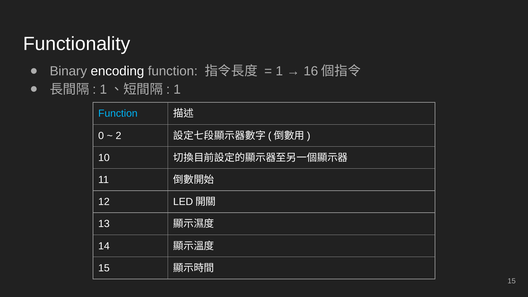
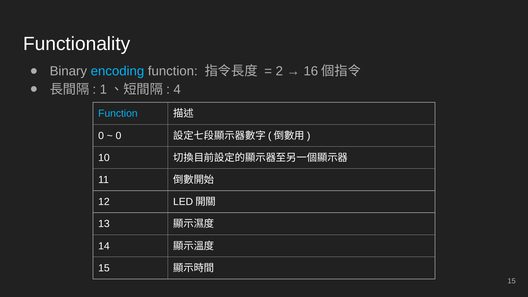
encoding colour: white -> light blue (117, 71)
1: 1 -> 2 (279, 71)
1: 1 -> 4 (177, 89)
2: 2 -> 0 (118, 136)
